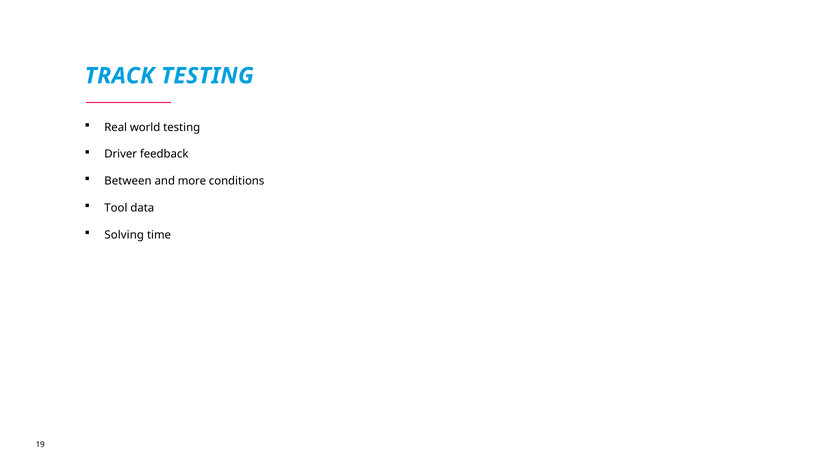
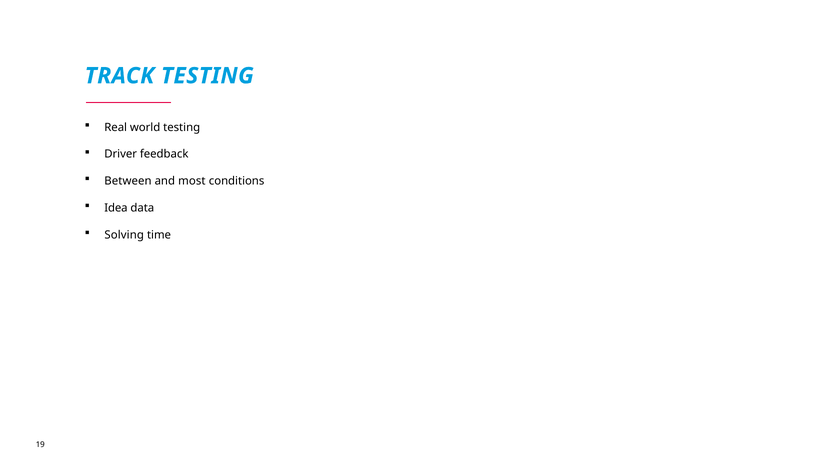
more: more -> most (192, 181)
Tool: Tool -> Idea (116, 208)
